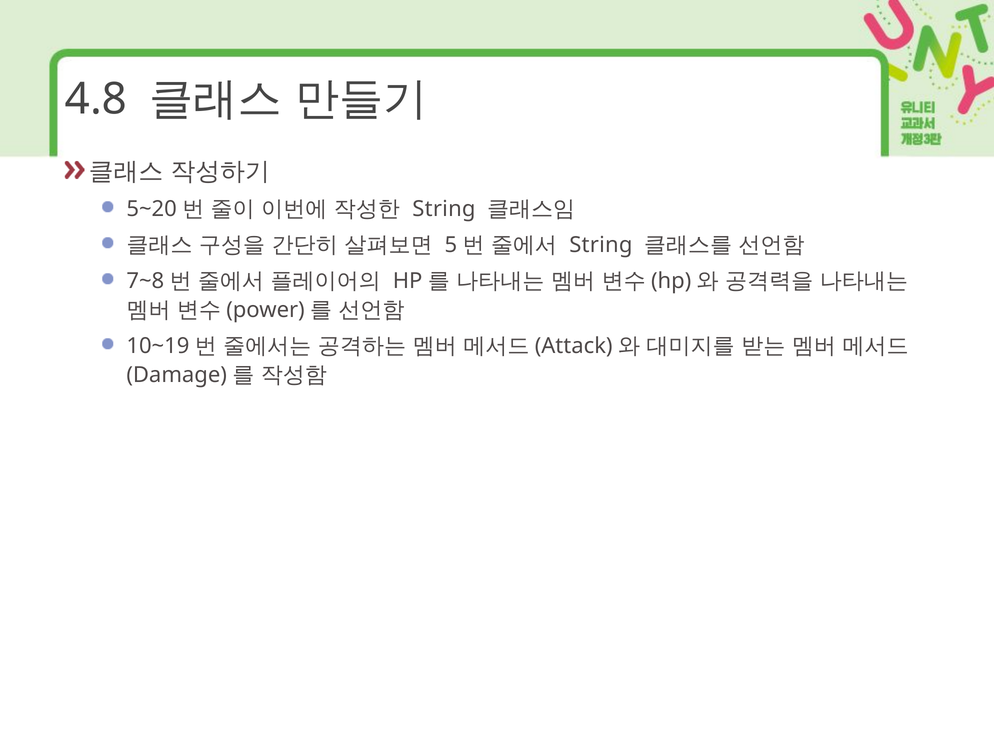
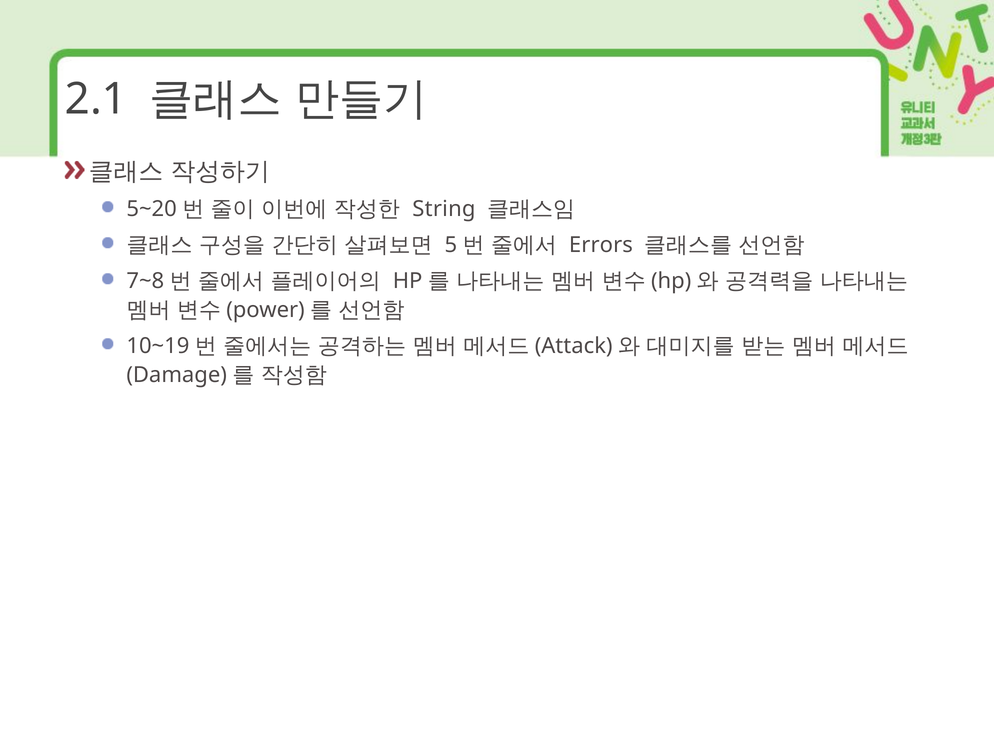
4.8: 4.8 -> 2.1 (96, 99)
String: String -> Errors (601, 245)
